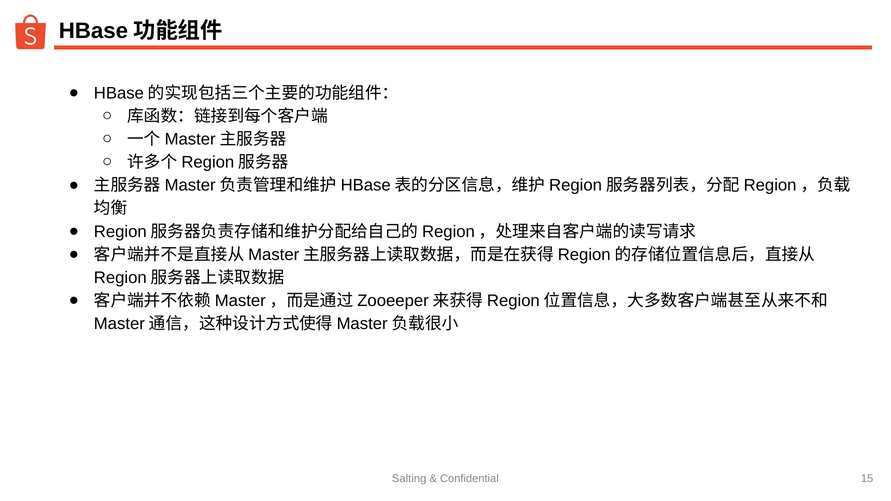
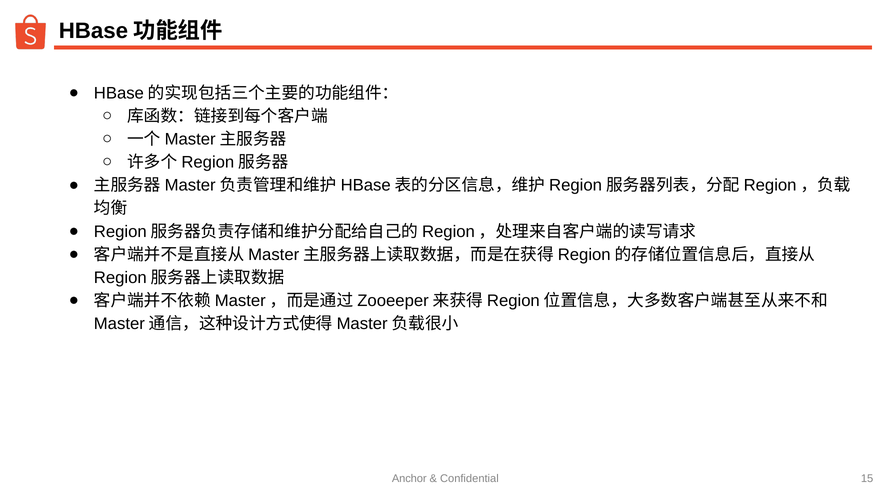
Salting: Salting -> Anchor (409, 479)
